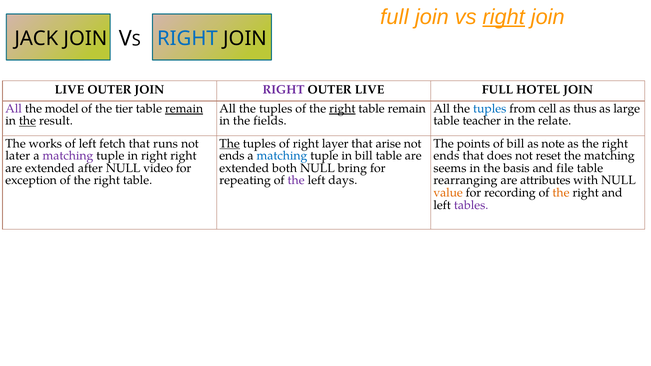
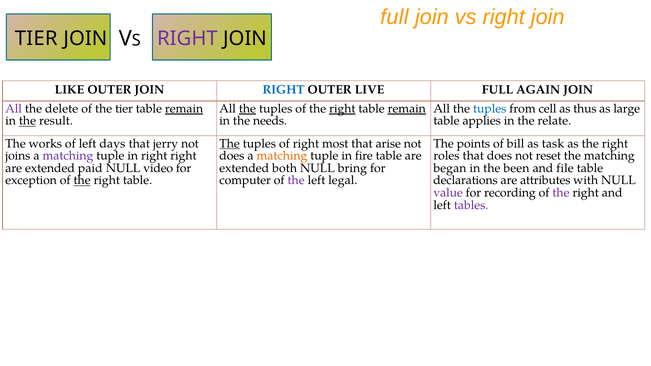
right underline: present -> none (504, 17)
JACK: JACK -> TIER (36, 39)
RIGHT colour: blue -> purple (187, 39)
LIVE: LIVE -> LIKE (69, 90)
RIGHT colour: purple -> blue (284, 90)
HOTEL: HOTEL -> AGAIN (538, 90)
model: model -> delete (62, 109)
the underline: none -> present (247, 109)
remain underline: none -> present (407, 109)
fields: fields -> needs (270, 121)
teacher: teacher -> applies (482, 121)
fetch: fetch -> days (112, 144)
runs: runs -> jerry (166, 144)
layer: layer -> most (335, 144)
note: note -> task (553, 144)
later: later -> joins (18, 156)
ends: ends -> does (232, 156)
matching colour: blue -> orange (282, 156)
in bill: bill -> fire (364, 156)
ends: ends -> roles (446, 156)
after: after -> paid (90, 168)
seems: seems -> began (450, 168)
basis: basis -> been (516, 168)
the underline: none -> present (82, 181)
repeating: repeating -> computer (245, 181)
days: days -> legal (343, 181)
rearranging: rearranging -> declarations (466, 181)
value colour: orange -> purple (448, 193)
the colour: orange -> purple (561, 193)
